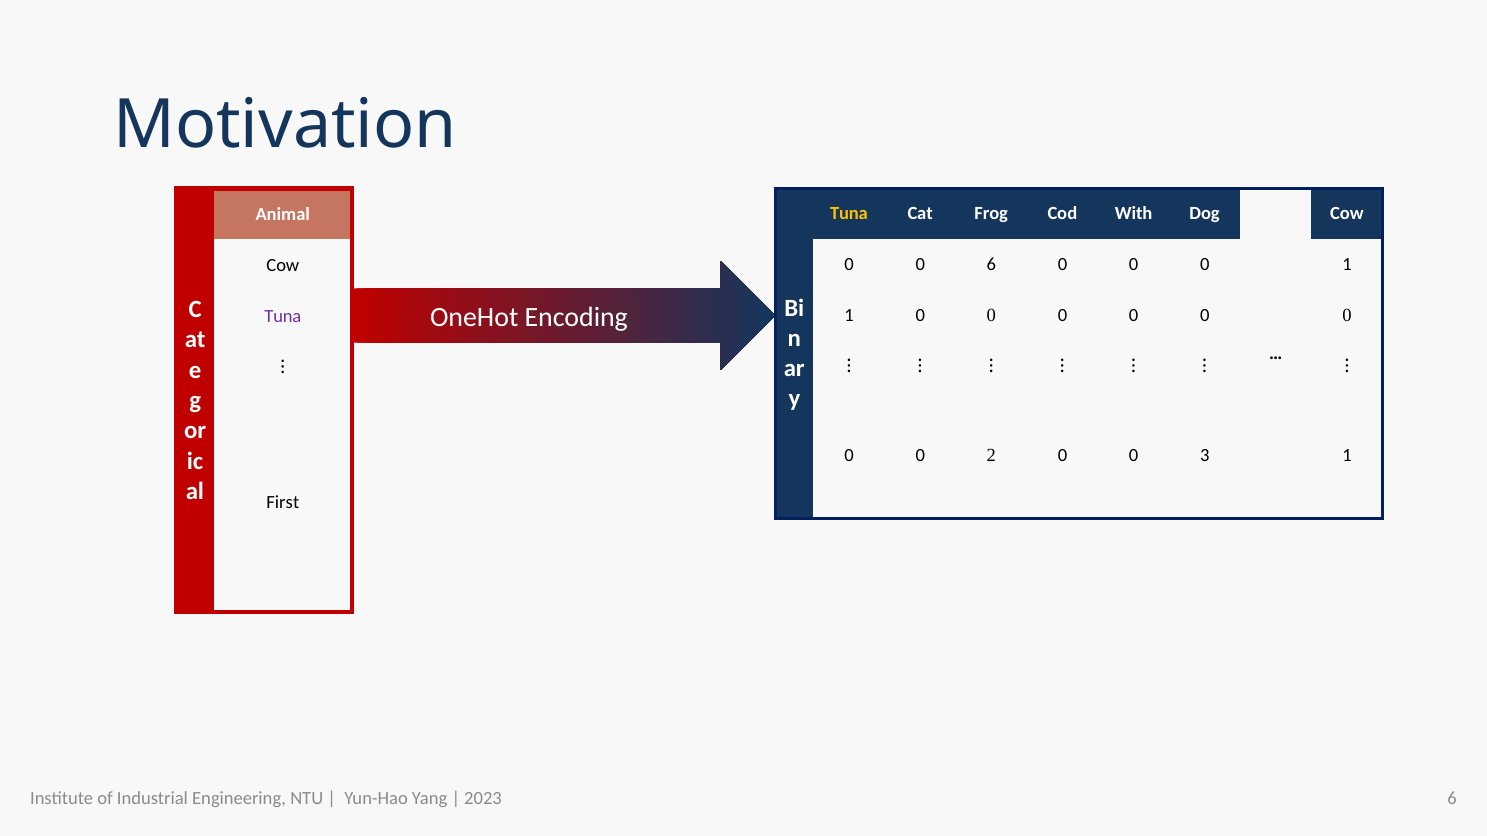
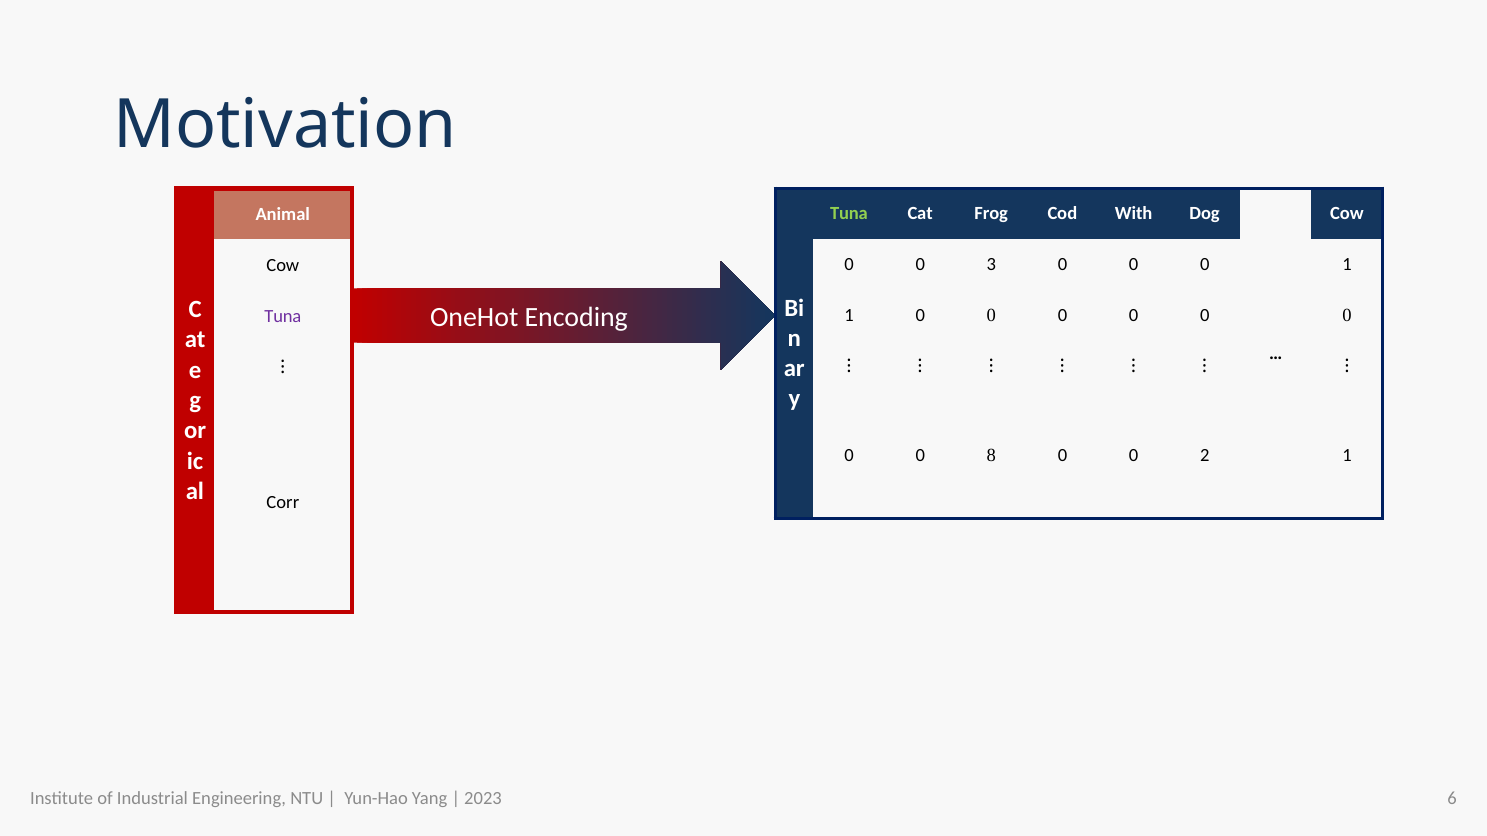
Tuna colour: yellow -> light green (849, 214)
0 6: 6 -> 3 (991, 265)
2: 2 -> 8 (991, 455)
3: 3 -> 2 (1205, 455)
First: First -> Corr (283, 502)
